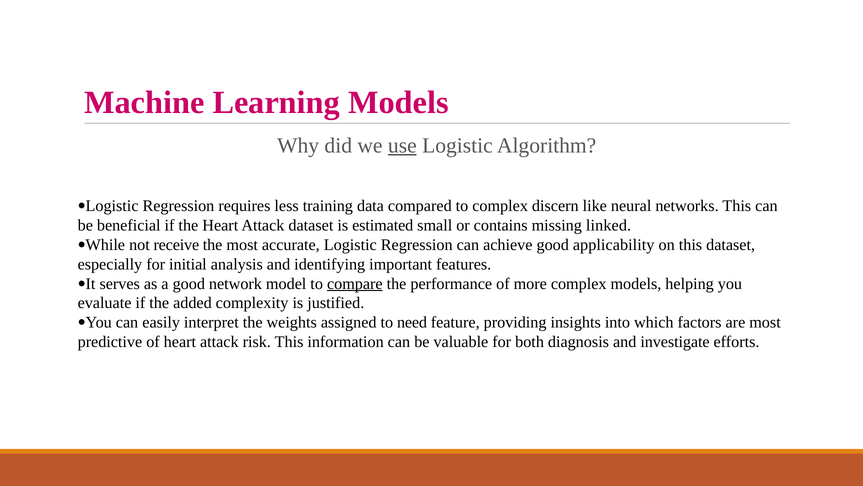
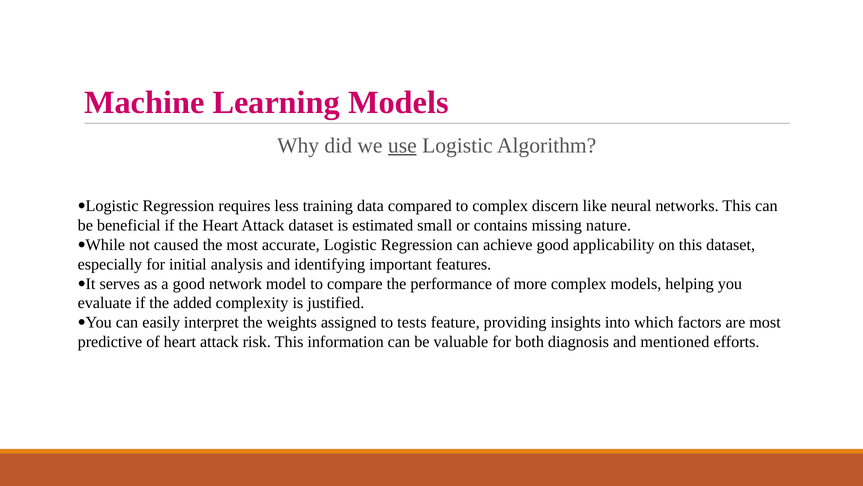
linked: linked -> nature (609, 225)
receive: receive -> caused (176, 245)
compare underline: present -> none (355, 283)
need: need -> tests (412, 322)
investigate: investigate -> mentioned (675, 342)
